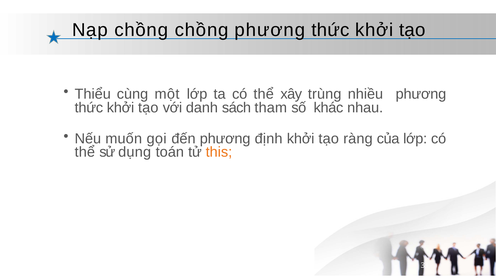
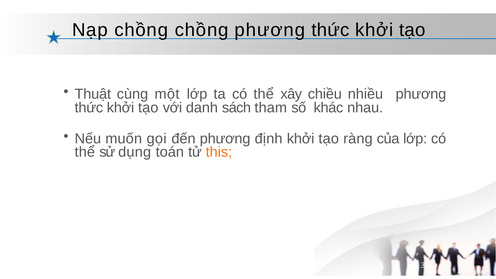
Thiểu: Thiểu -> Thuật (93, 94)
trùng: trùng -> chiều (325, 94)
